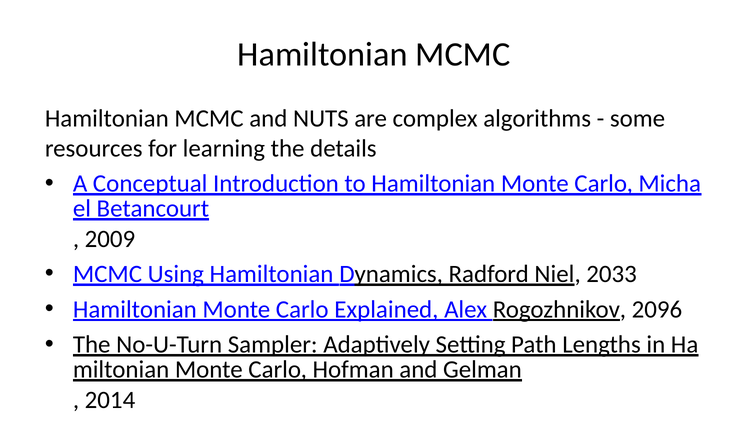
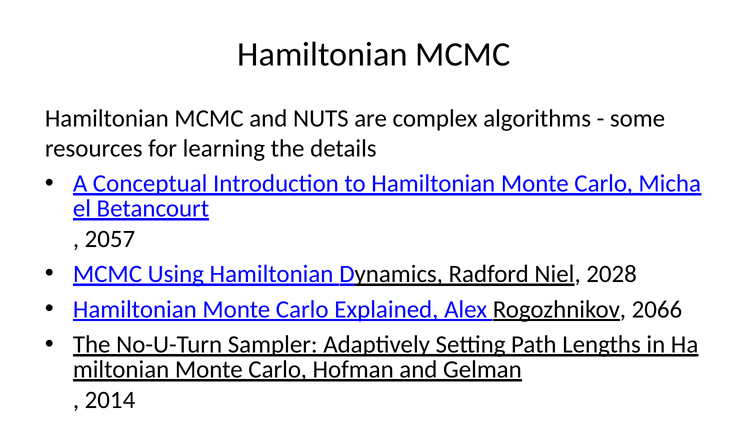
2009: 2009 -> 2057 (110, 239)
2033: 2033 -> 2028 (612, 274)
2096: 2096 -> 2066 (657, 309)
